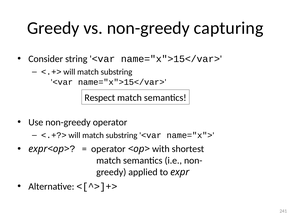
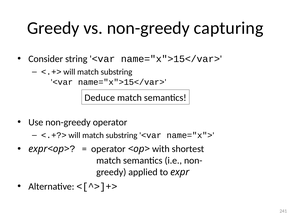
Respect: Respect -> Deduce (100, 98)
